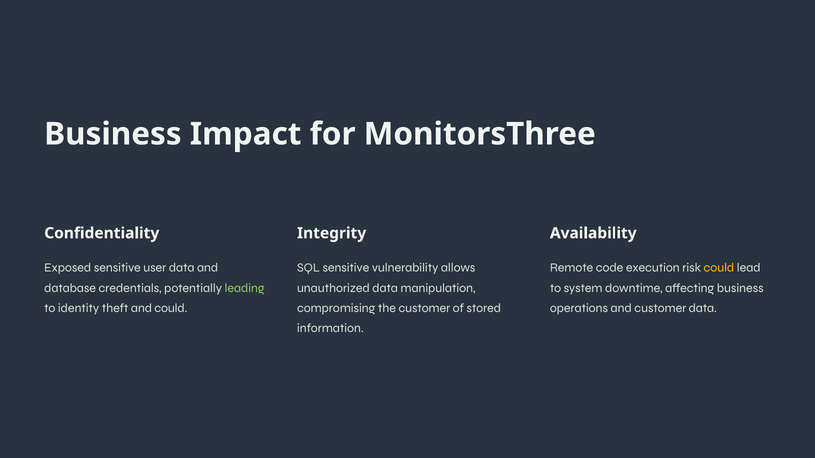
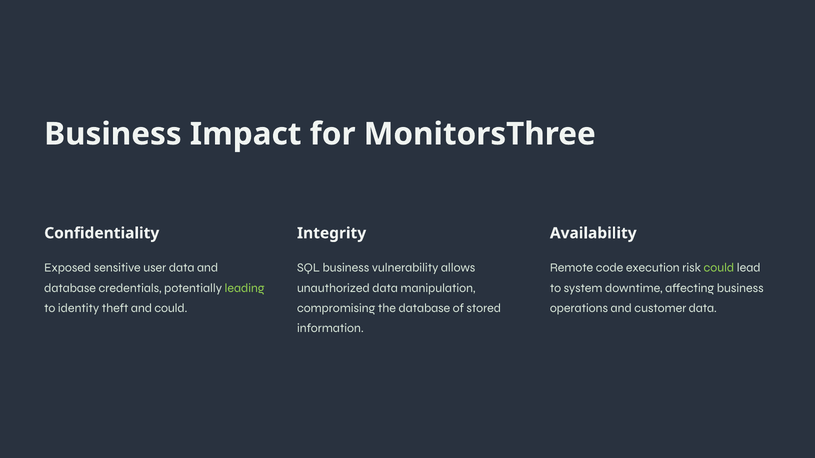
SQL sensitive: sensitive -> business (346, 268)
could colour: yellow -> light green (719, 268)
the customer: customer -> database (424, 308)
